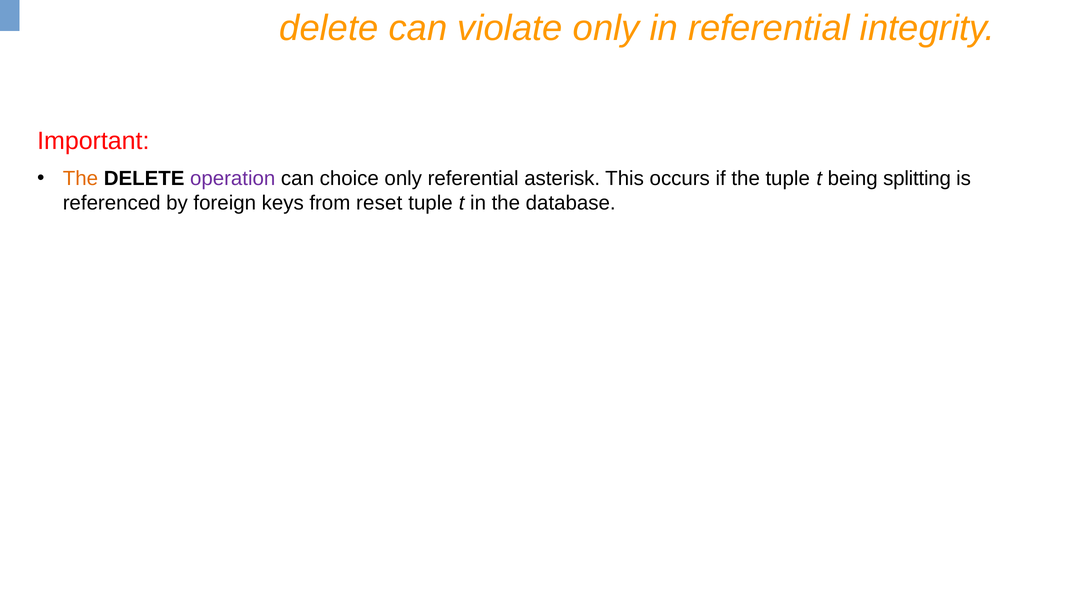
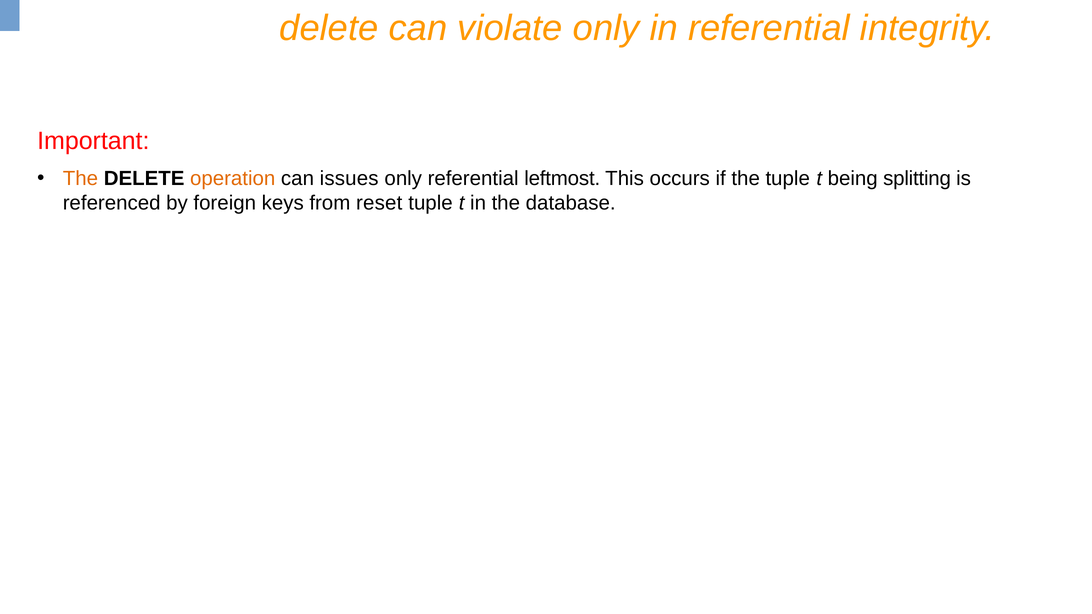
operation colour: purple -> orange (233, 179)
choice: choice -> issues (349, 179)
asterisk: asterisk -> leftmost (562, 179)
